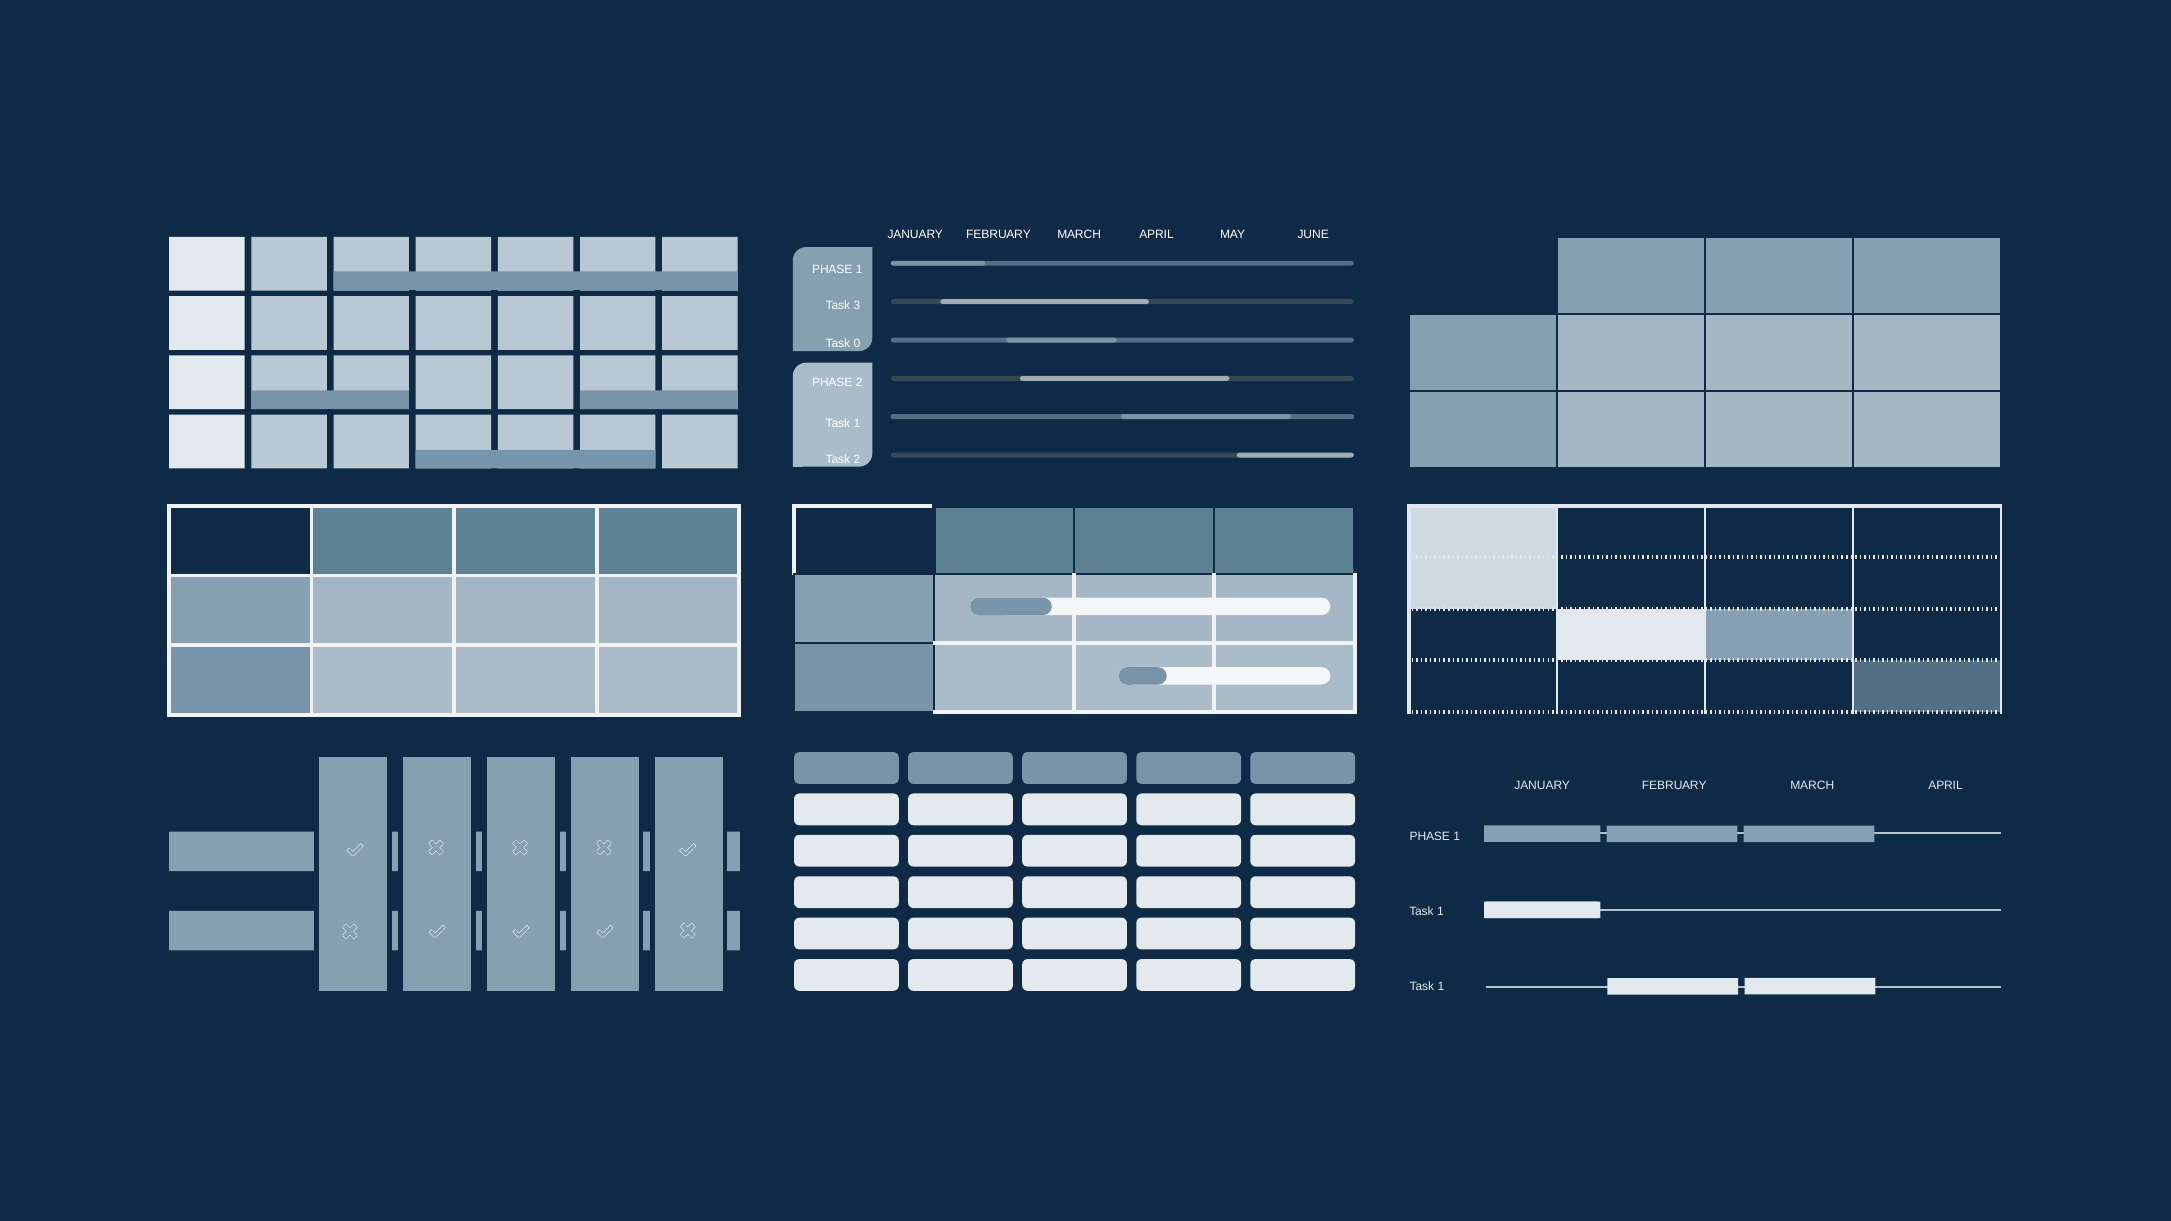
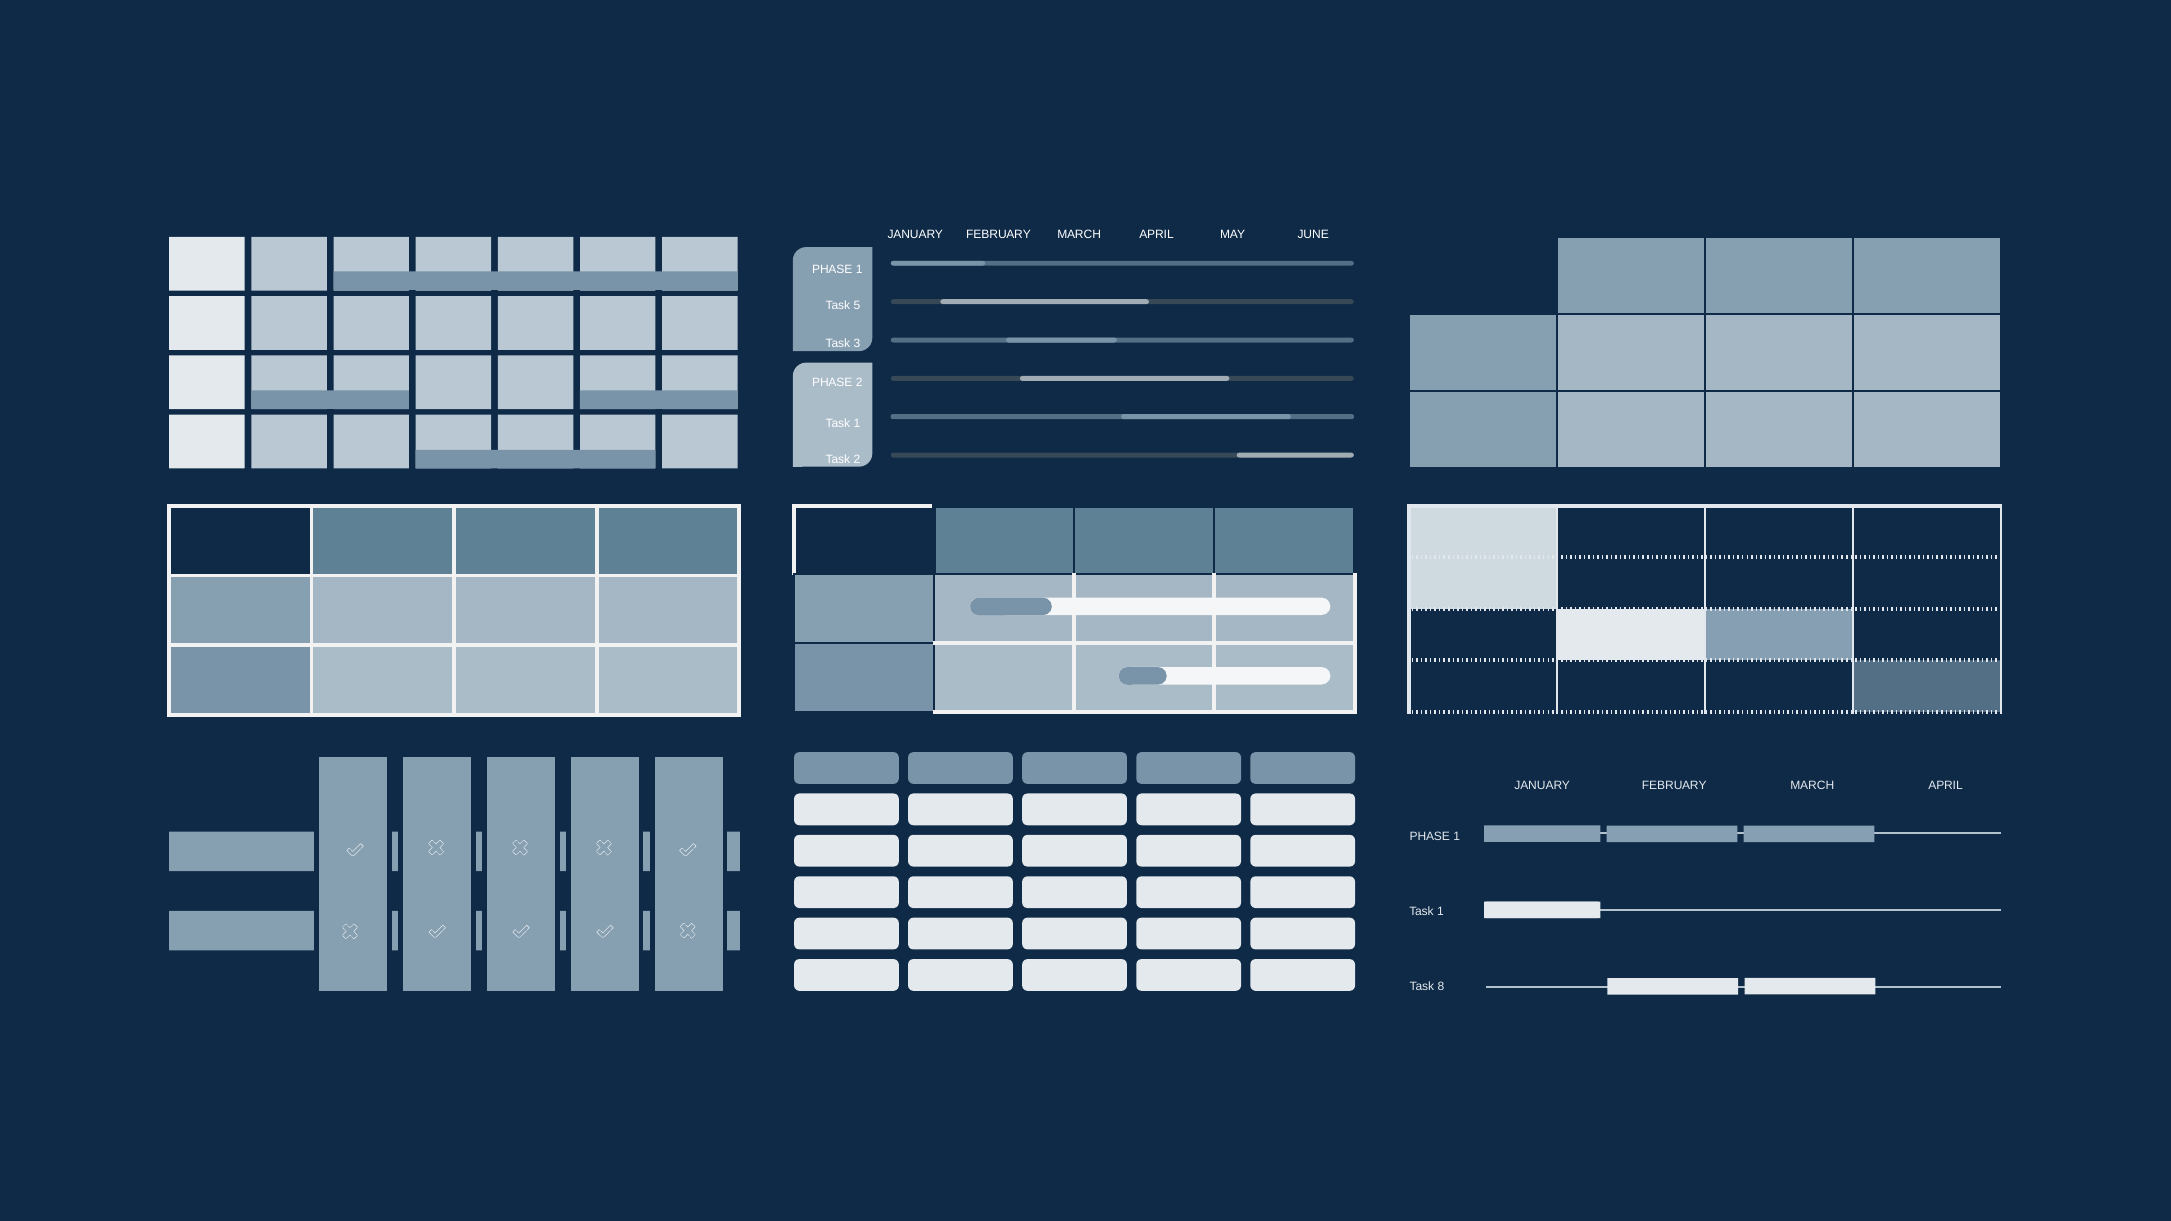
3: 3 -> 5 (857, 306)
0: 0 -> 3 (857, 344)
1: 1 -> 8 (1441, 987)
